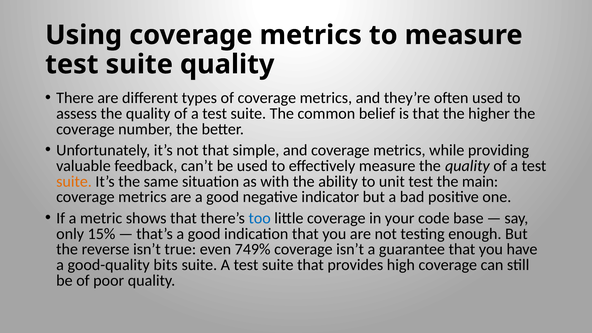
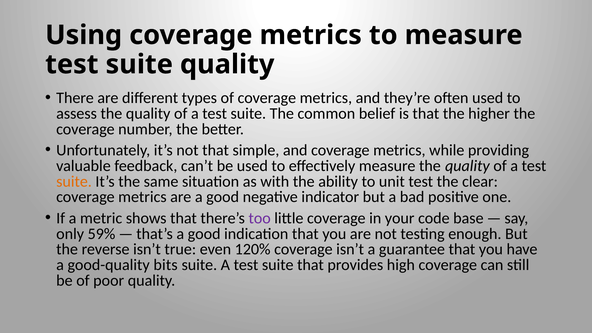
main: main -> clear (480, 181)
too colour: blue -> purple (260, 218)
15%: 15% -> 59% (101, 234)
749%: 749% -> 120% (253, 249)
